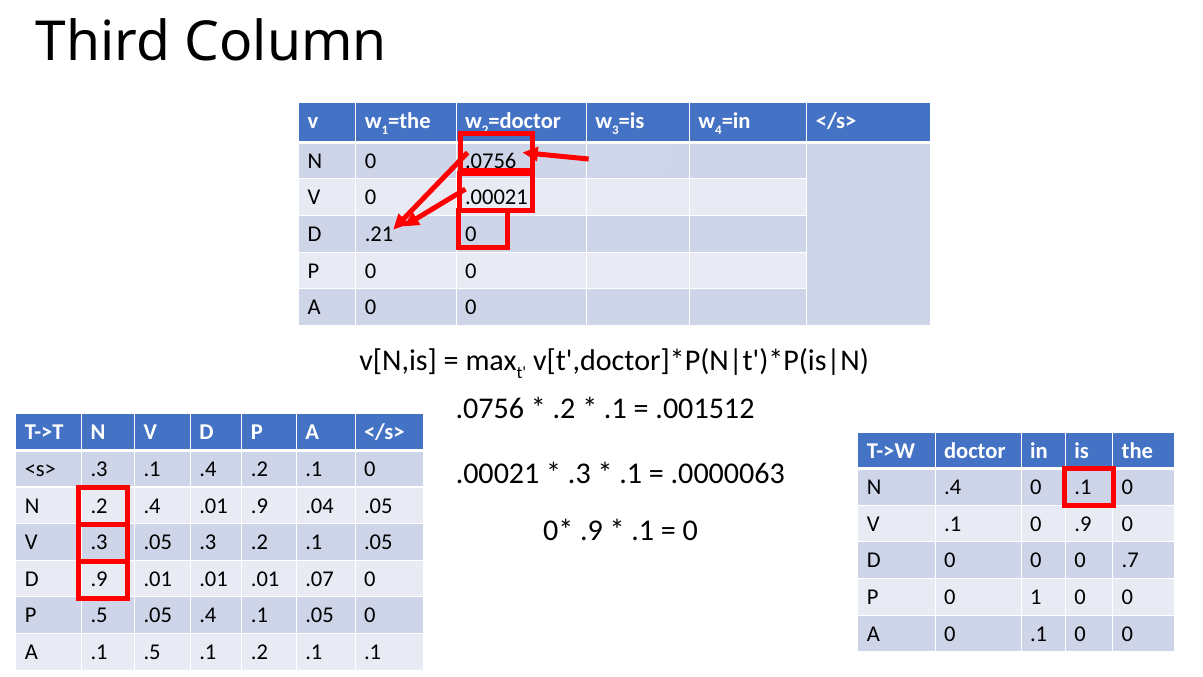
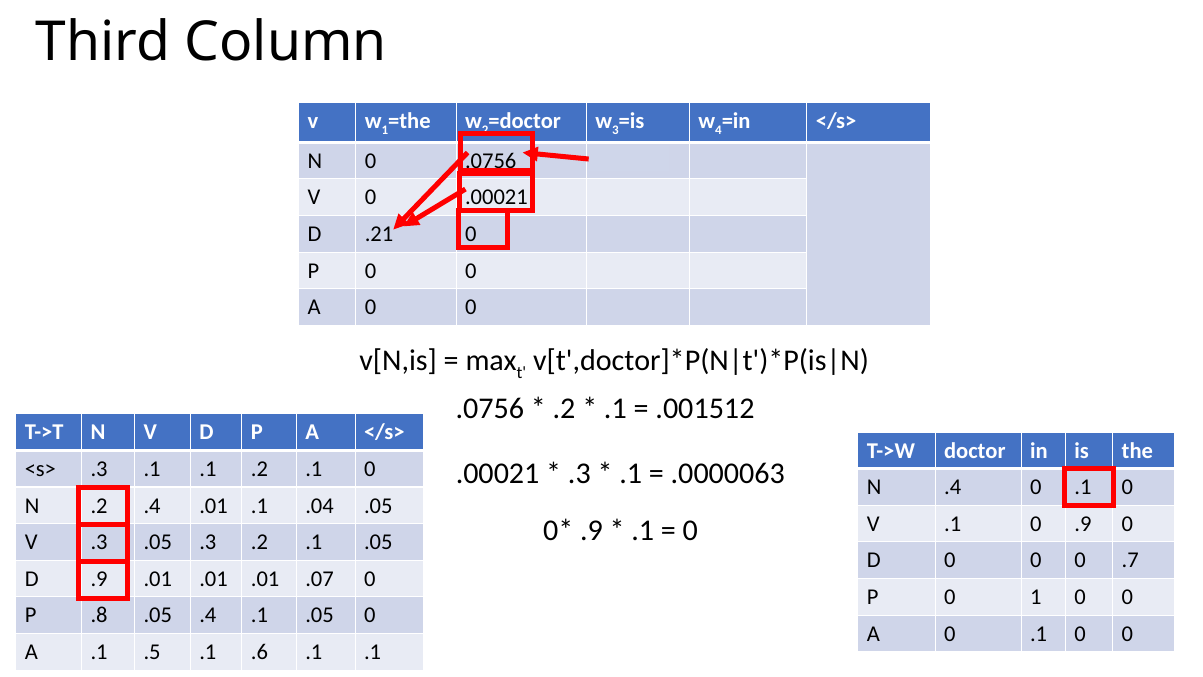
.3 .1 .4: .4 -> .1 (208, 469)
.01 .9: .9 -> .1 (259, 505)
P .5: .5 -> .8 (99, 615)
.1 .2: .2 -> .6 (259, 652)
